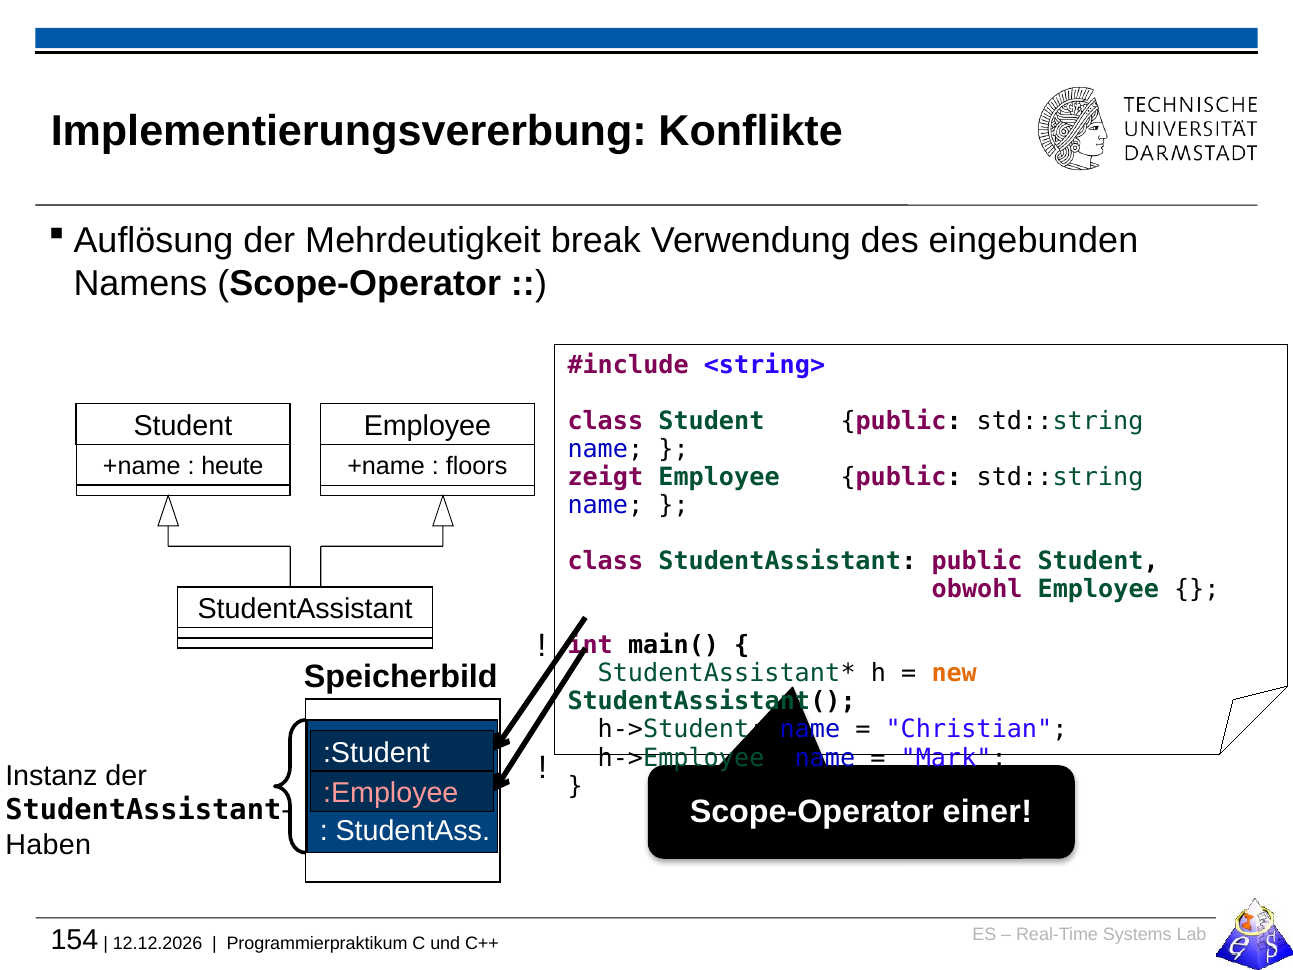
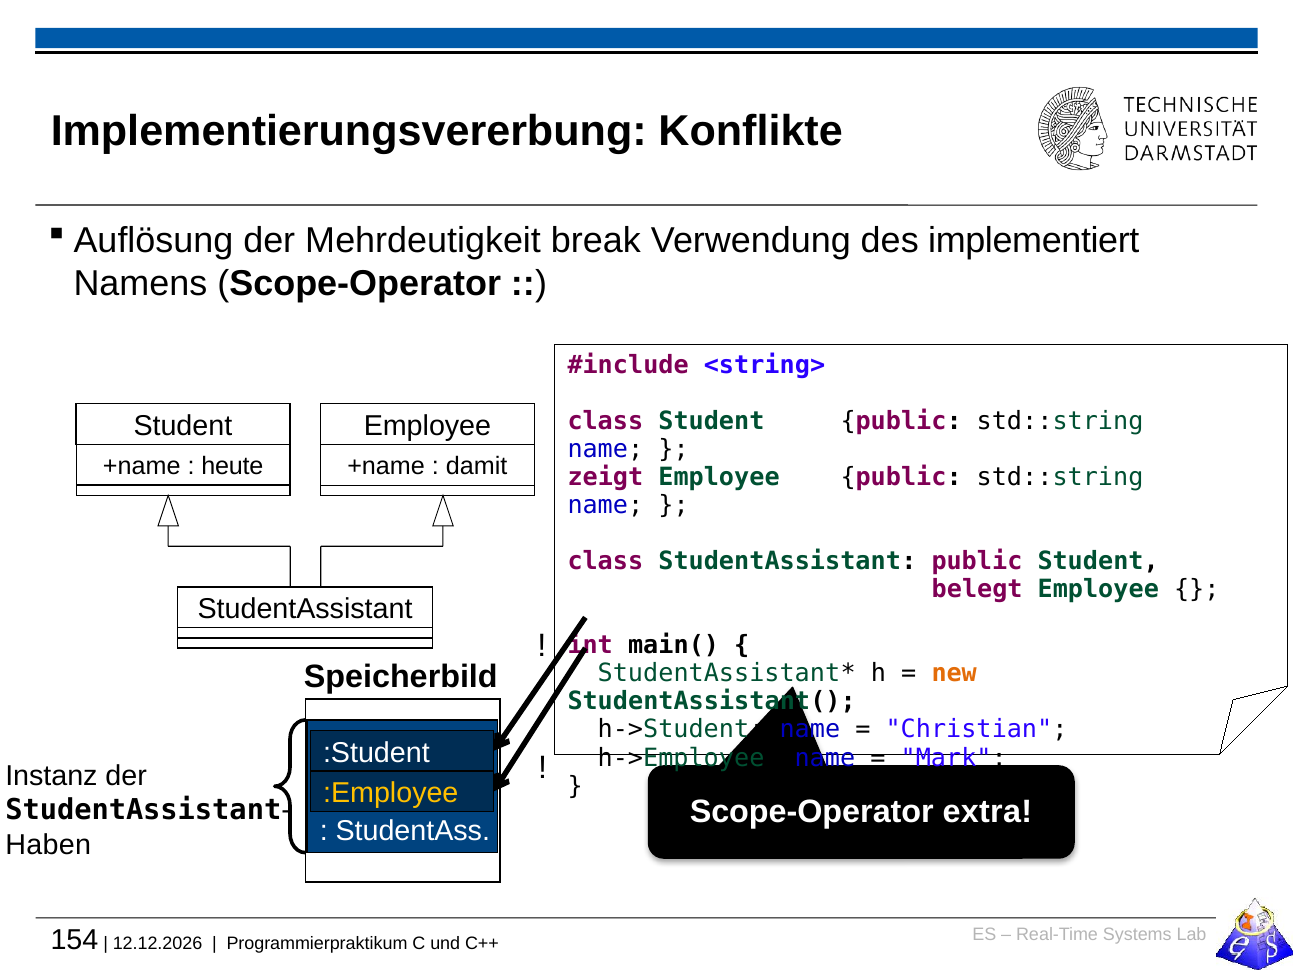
eingebunden: eingebunden -> implementiert (1034, 240)
floors: floors -> damit (477, 466)
obwohl: obwohl -> belegt (977, 589)
:Employee colour: pink -> yellow (391, 793)
einer: einer -> extra (987, 812)
